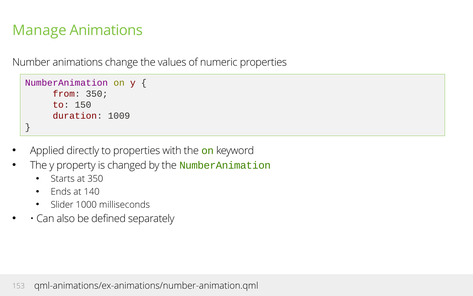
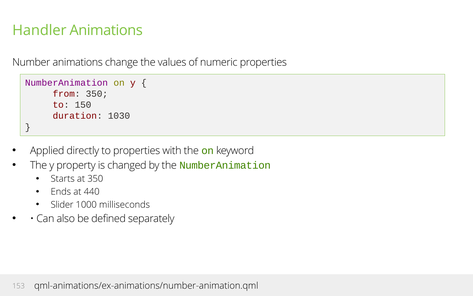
Manage: Manage -> Handler (39, 31)
1009: 1009 -> 1030 (119, 116)
140: 140 -> 440 (92, 192)
